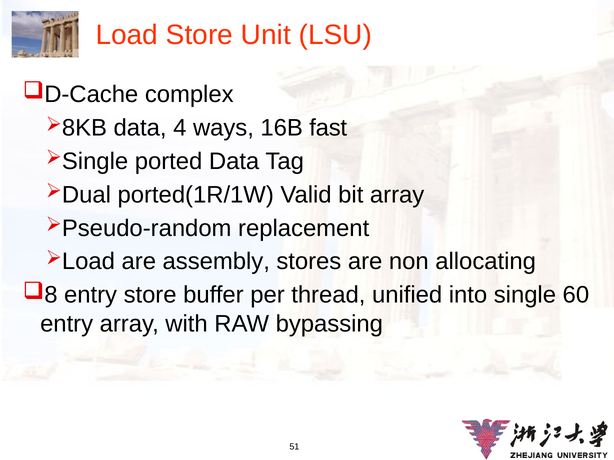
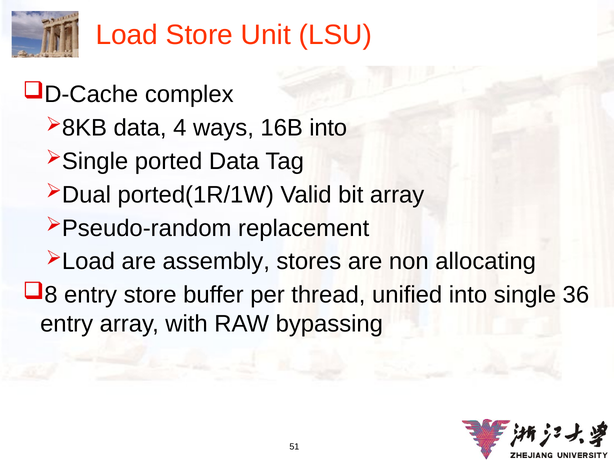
16B fast: fast -> into (328, 128)
60: 60 -> 36 (576, 295)
